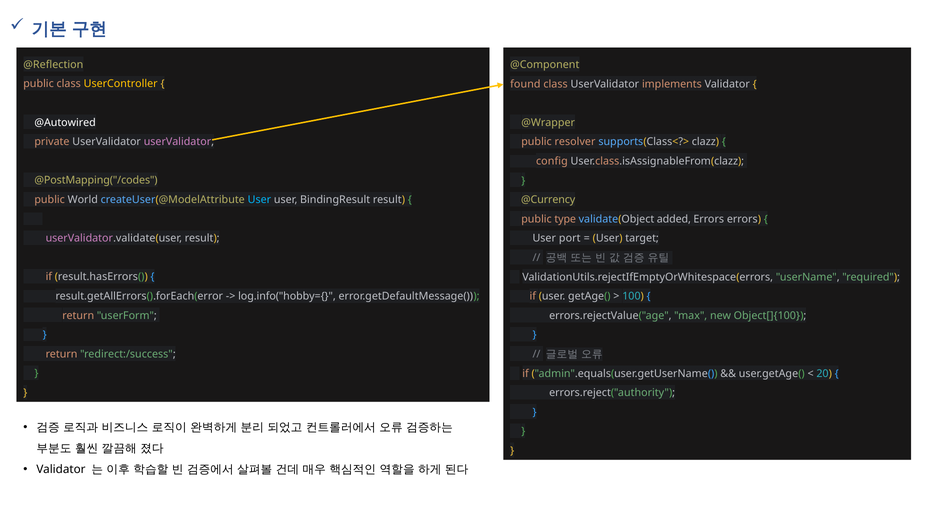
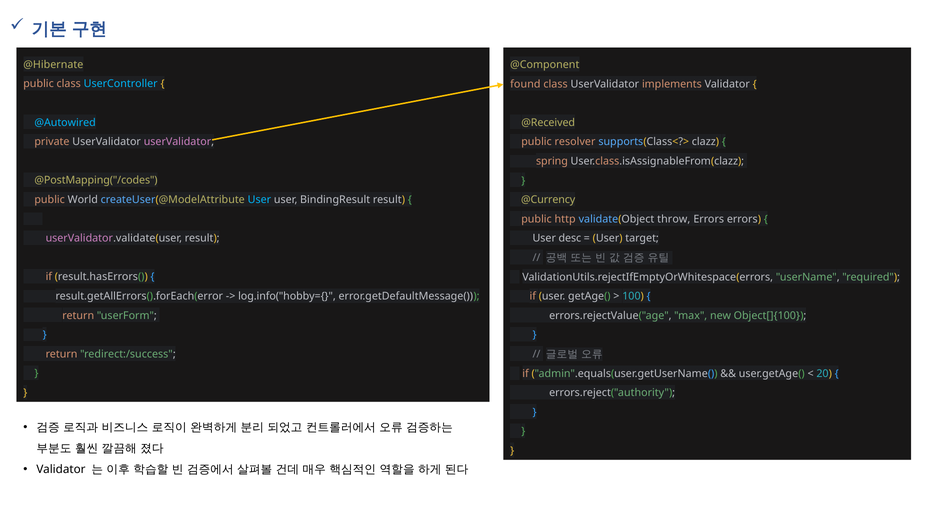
@Reflection: @Reflection -> @Hibernate (53, 65)
UserController colour: yellow -> light blue (121, 84)
@Autowired colour: white -> light blue (65, 122)
@Wrapper: @Wrapper -> @Received (548, 122)
config: config -> spring (552, 161)
type: type -> http (565, 219)
added: added -> throw (674, 219)
port: port -> desc (570, 238)
